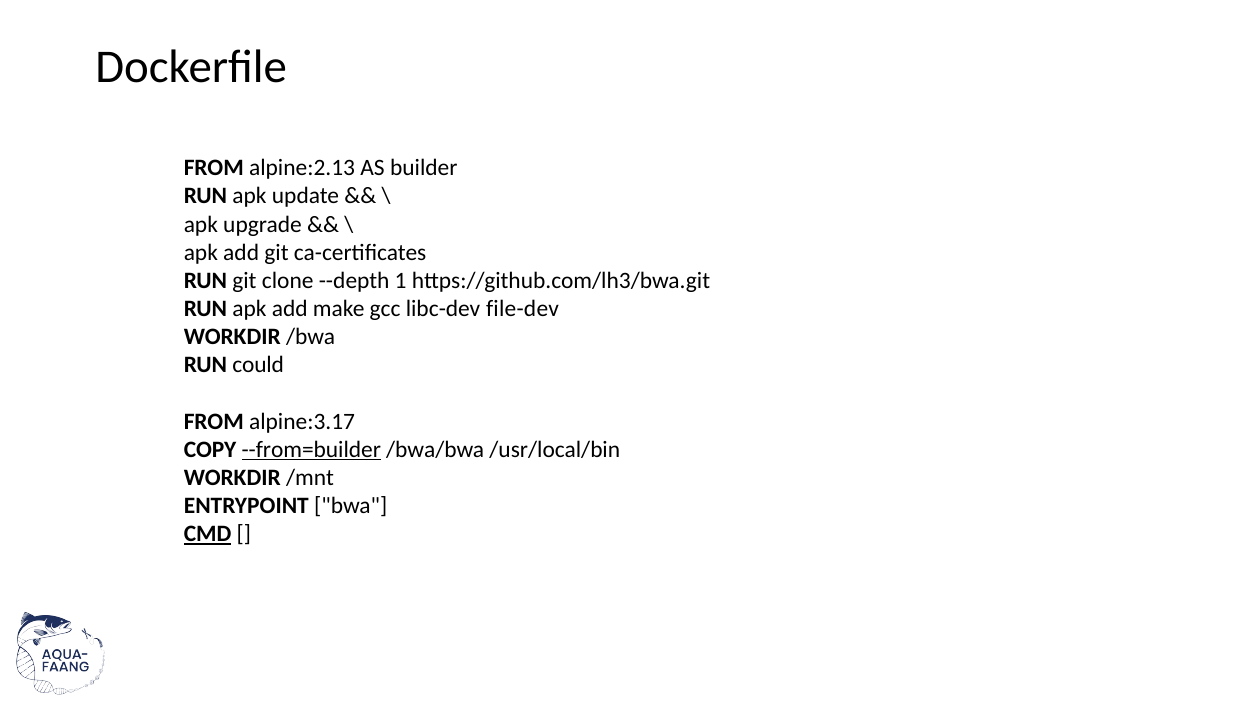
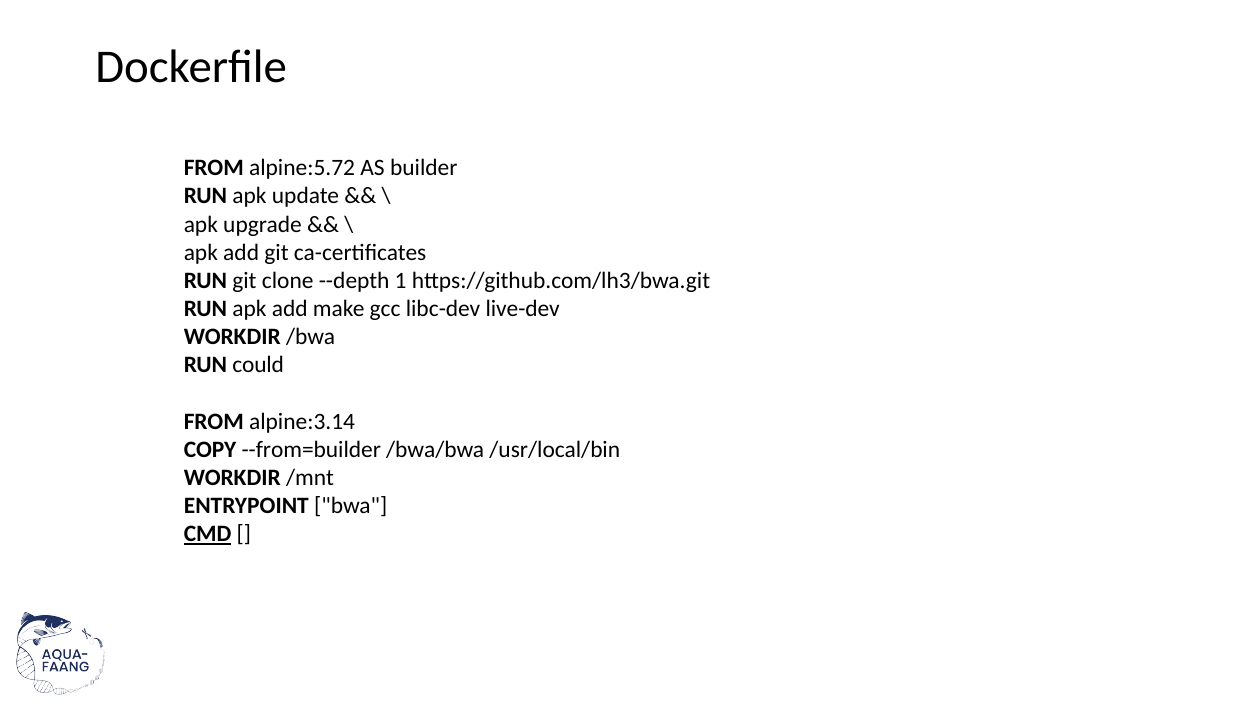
alpine:2.13: alpine:2.13 -> alpine:5.72 (302, 168)
file-dev: file-dev -> live-dev (523, 309)
alpine:3.17: alpine:3.17 -> alpine:3.14 (302, 421)
--from=builder underline: present -> none (311, 449)
